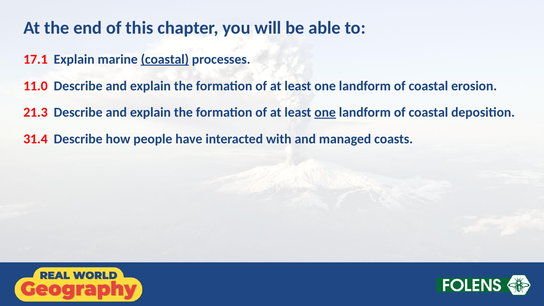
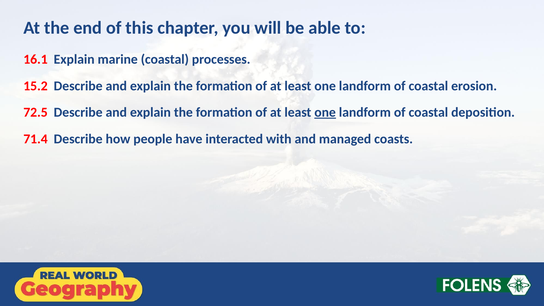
17.1: 17.1 -> 16.1 (35, 59)
coastal underline: present -> none (165, 59)
11.0: 11.0 -> 15.2 (35, 86)
21.3: 21.3 -> 72.5 (35, 112)
31.4: 31.4 -> 71.4 (35, 139)
